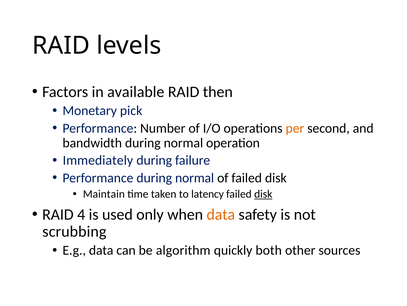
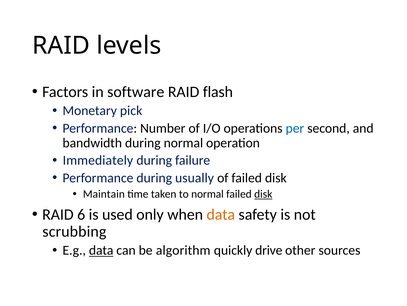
available: available -> software (136, 92)
then: then -> flash (218, 92)
per colour: orange -> blue (295, 128)
Performance during normal: normal -> usually (195, 178)
to latency: latency -> normal (207, 194)
4: 4 -> 6 (81, 214)
data underline: none -> present (101, 250)
both: both -> drive (269, 250)
